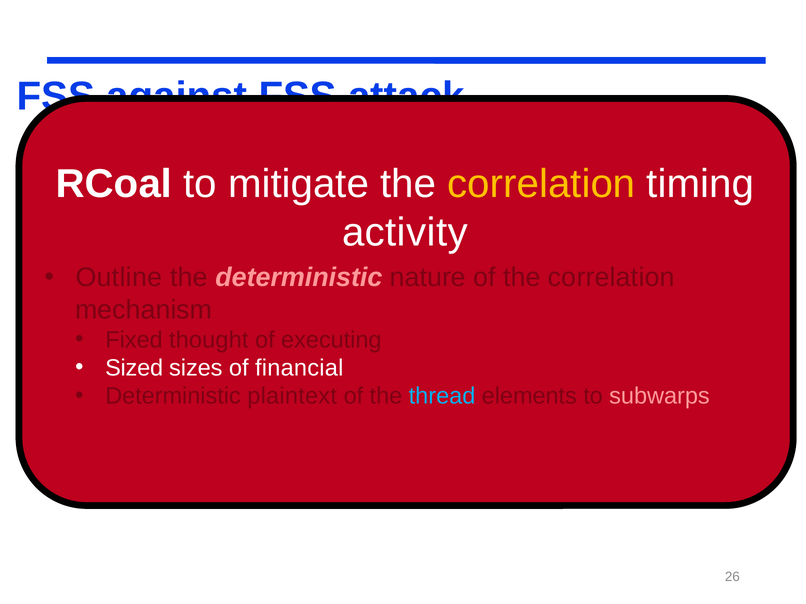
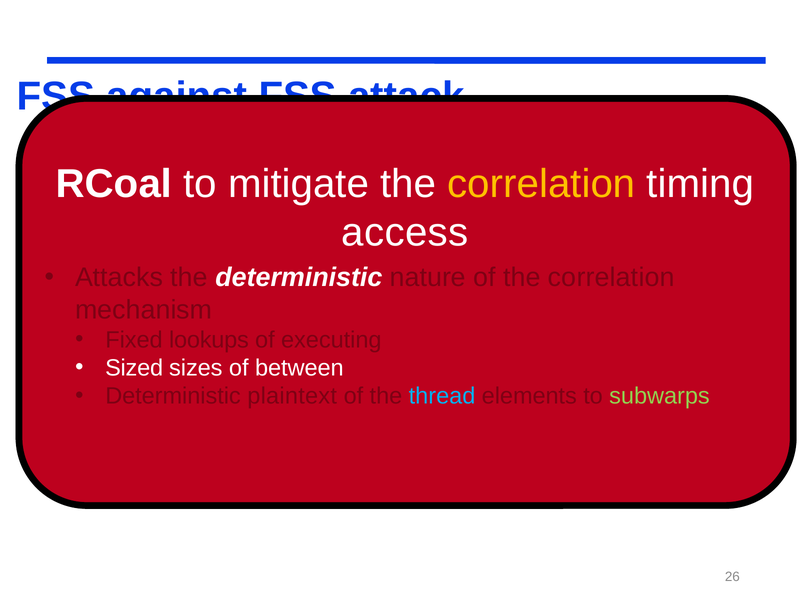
activity: activity -> access (405, 233)
Outline: Outline -> Attacks (119, 278)
deterministic colour: pink -> white (299, 278)
thought: thought -> lookups (209, 340)
financial: financial -> between (299, 368)
subwarps colour: pink -> light green (659, 397)
